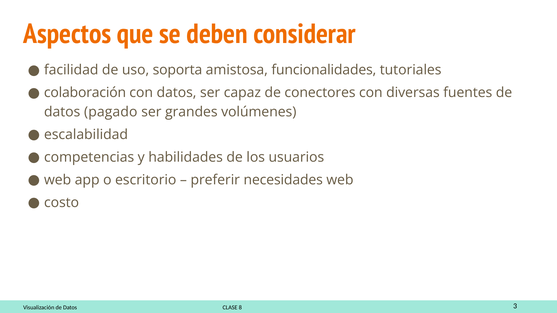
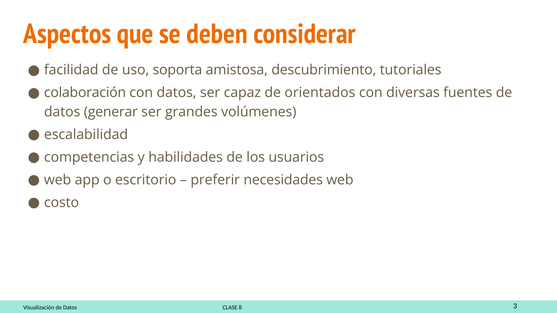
funcionalidades: funcionalidades -> descubrimiento (324, 70)
conectores: conectores -> orientados (320, 93)
pagado: pagado -> generar (111, 112)
